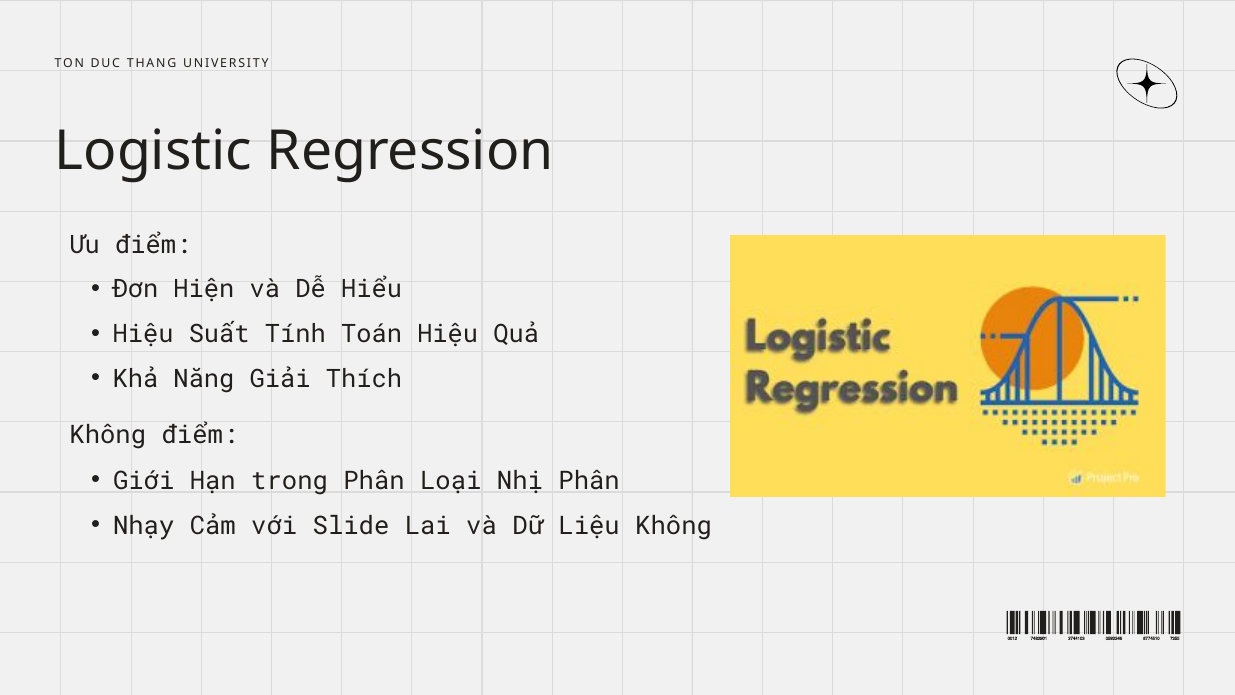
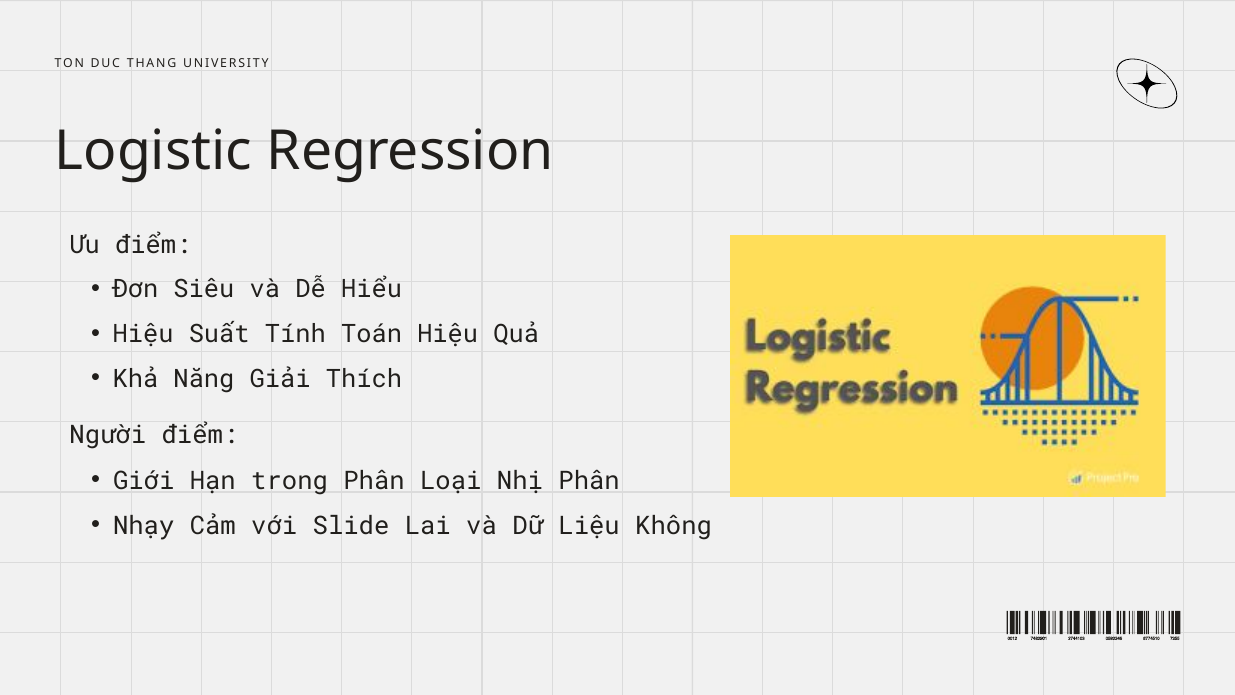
Hiện: Hiện -> Siêu (204, 289)
Không: Không -> Người (108, 435)
